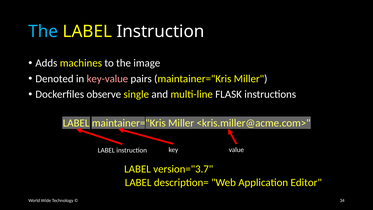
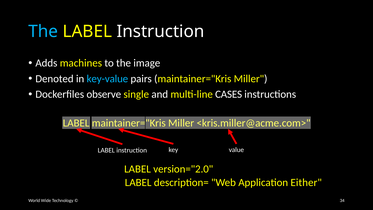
key-value colour: pink -> light blue (107, 79)
FLASK: FLASK -> CASES (229, 94)
version="3.7: version="3.7 -> version="2.0 (183, 169)
Editor: Editor -> Either (306, 182)
